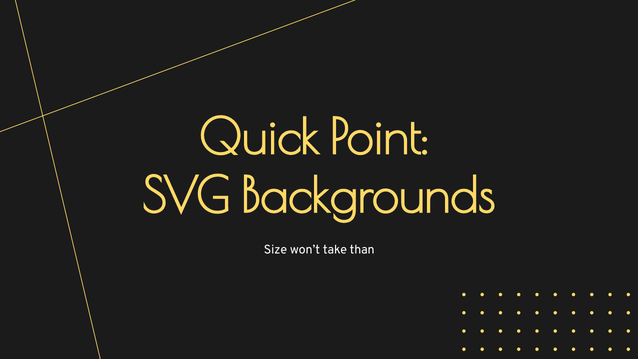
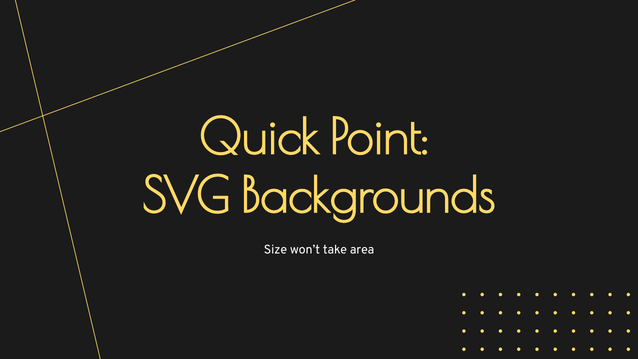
than: than -> area (362, 250)
